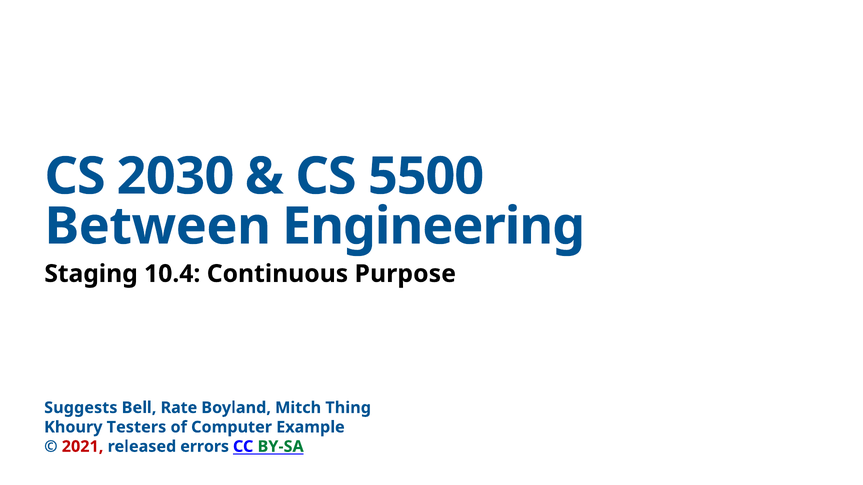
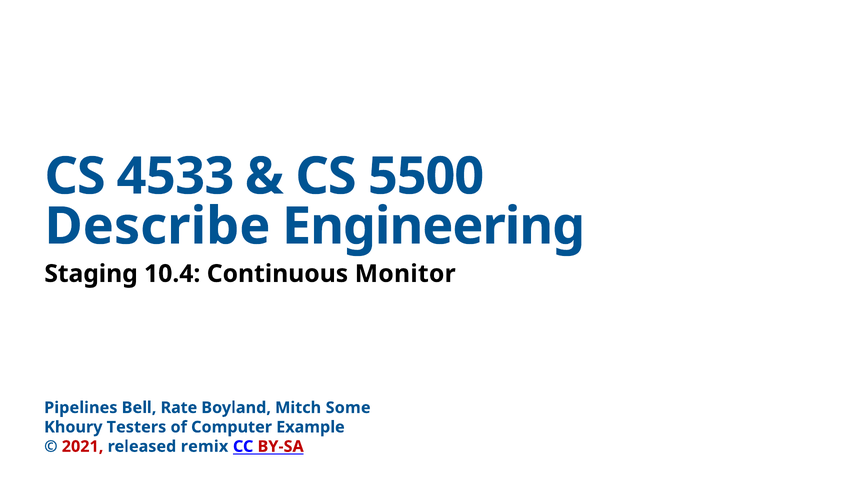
2030: 2030 -> 4533 (175, 177)
Between: Between -> Describe (157, 227)
Purpose: Purpose -> Monitor (405, 274)
Suggests: Suggests -> Pipelines (81, 408)
Thing: Thing -> Some (348, 408)
errors: errors -> remix (204, 447)
BY-SA colour: green -> red (281, 447)
